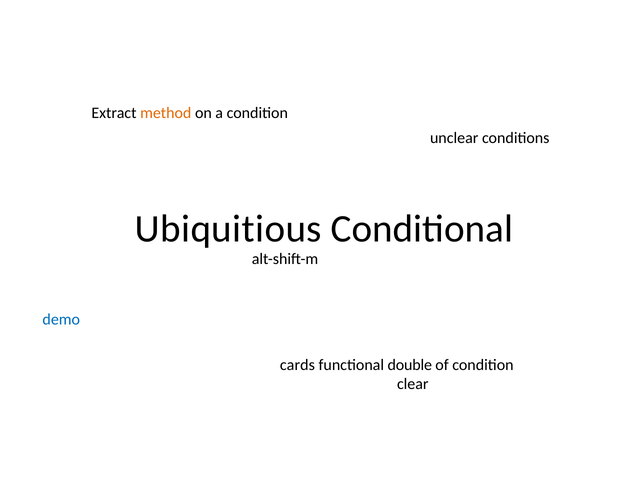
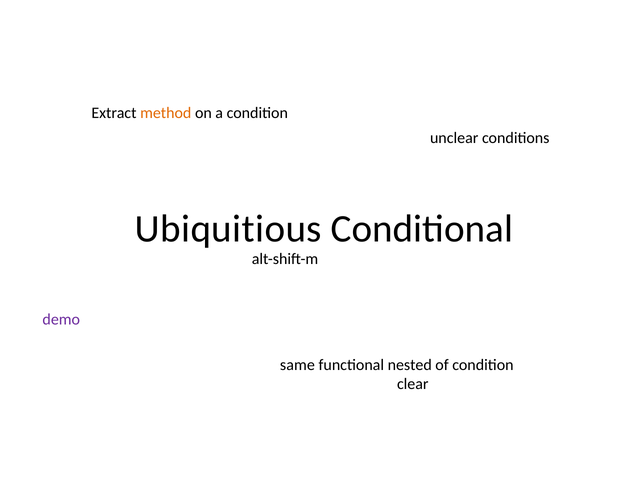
demo colour: blue -> purple (61, 319)
cards: cards -> same (297, 365)
double: double -> nested (410, 365)
